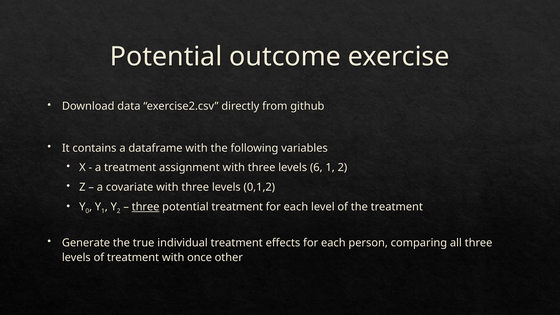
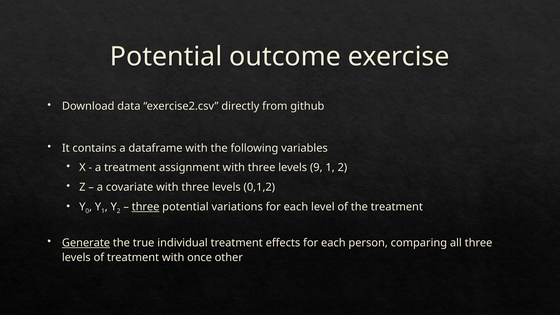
6: 6 -> 9 (316, 168)
potential treatment: treatment -> variations (237, 207)
Generate underline: none -> present (86, 243)
